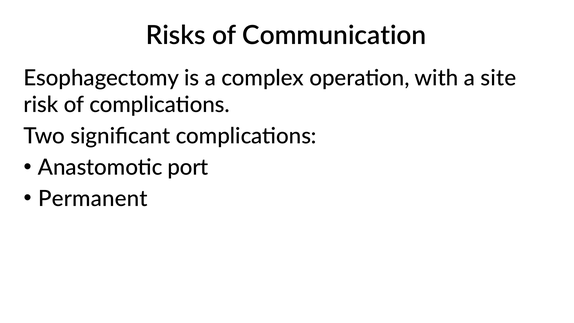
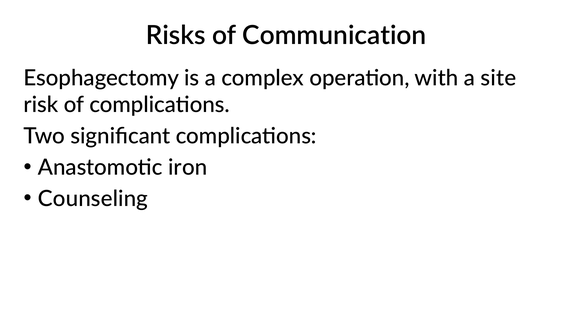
port: port -> iron (188, 167)
Permanent: Permanent -> Counseling (93, 199)
